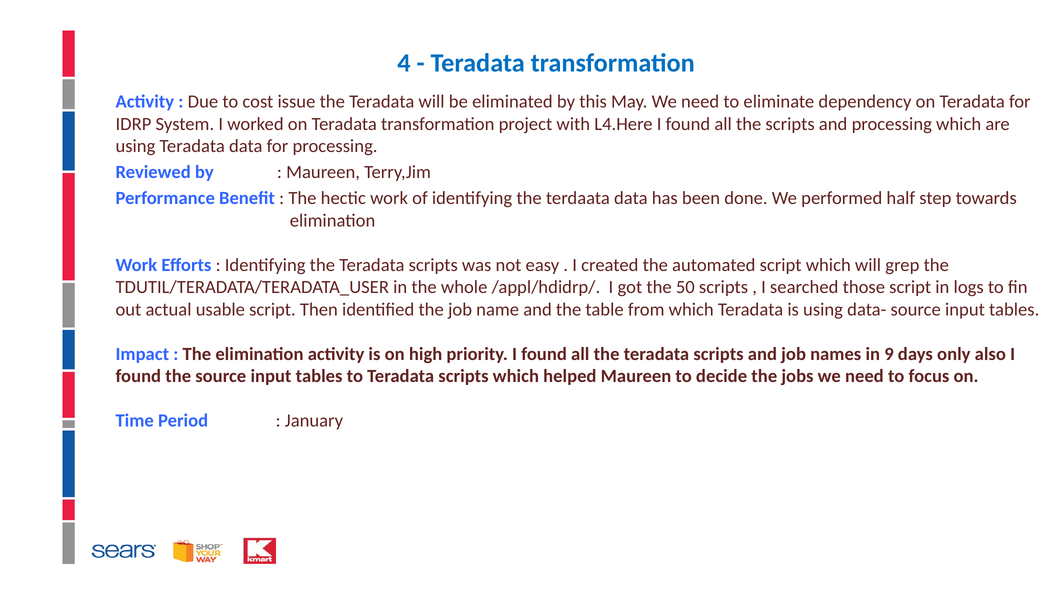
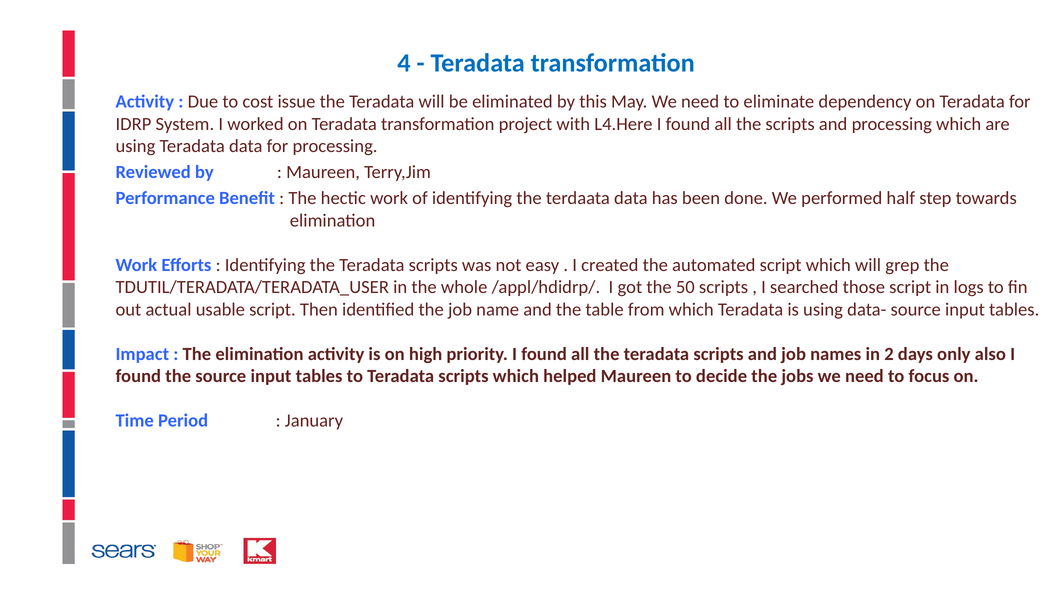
9: 9 -> 2 (889, 354)
